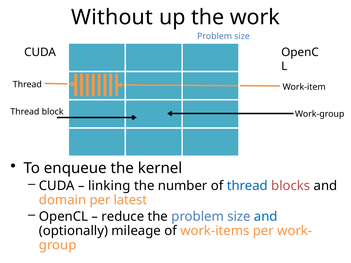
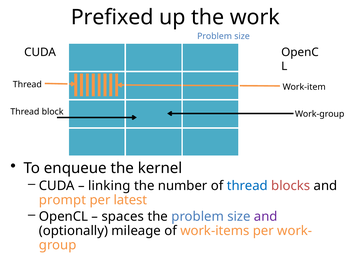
Without: Without -> Prefixed (112, 17)
domain: domain -> prompt (63, 200)
reduce: reduce -> spaces (123, 217)
and colour: blue -> purple (266, 217)
